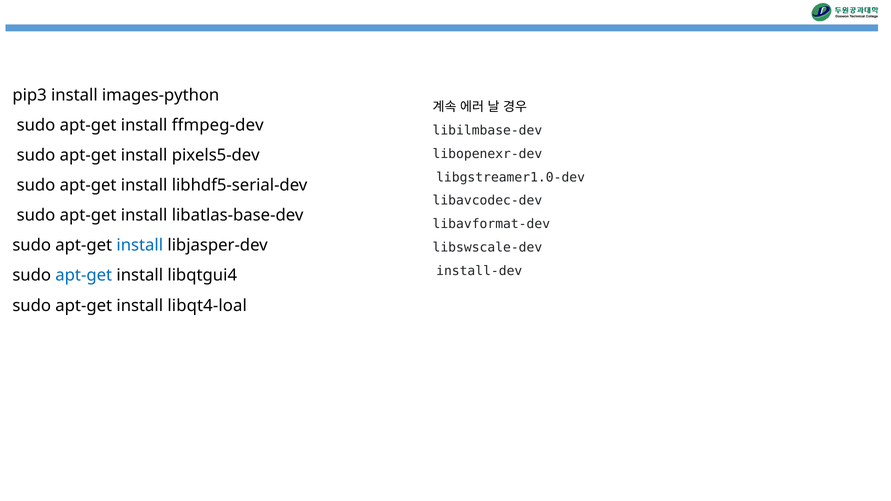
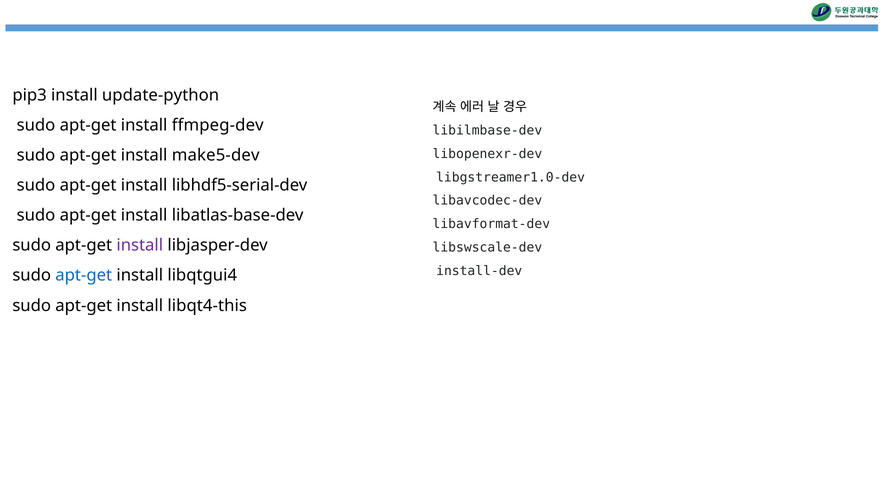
images-python: images-python -> update-python (161, 95)
pixels5-dev: pixels5-dev -> make5-dev (216, 155)
install colour: blue -> purple (140, 245)
libqt4-loal: libqt4-loal -> libqt4-this (207, 306)
